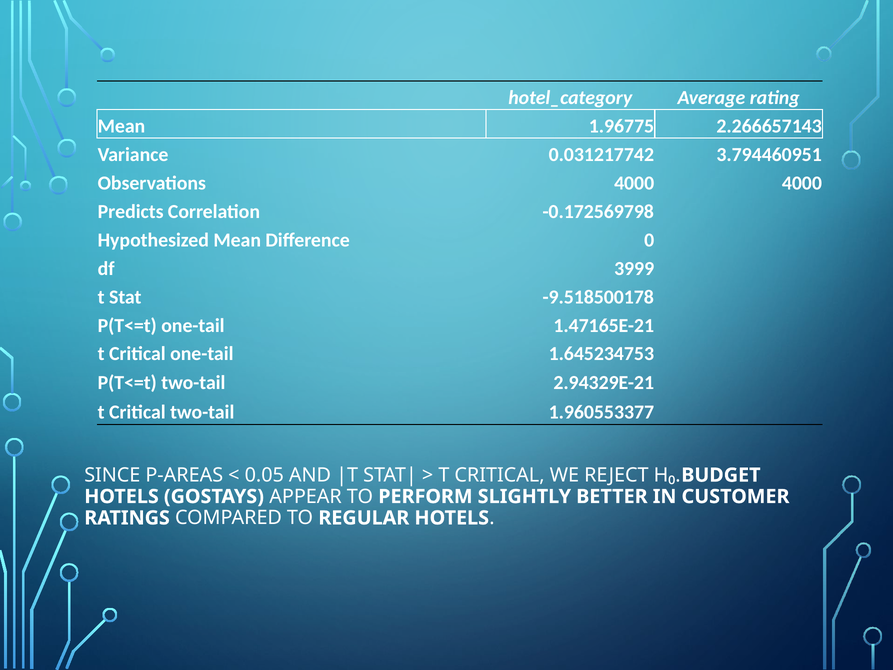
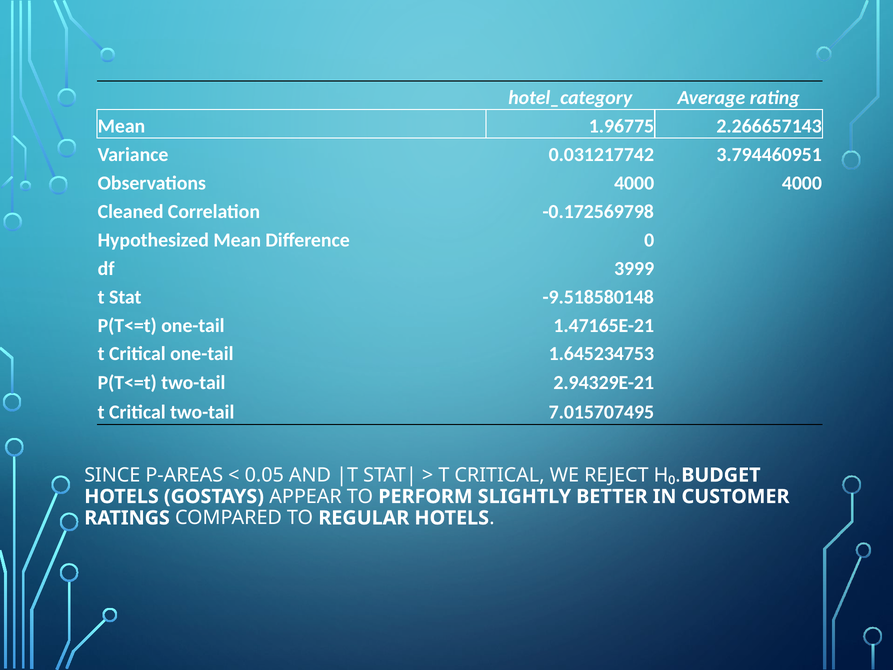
Predicts: Predicts -> Cleaned (131, 212)
-9.518500178: -9.518500178 -> -9.518580148 (598, 297)
1.960553377: 1.960553377 -> 7.015707495 (601, 412)
